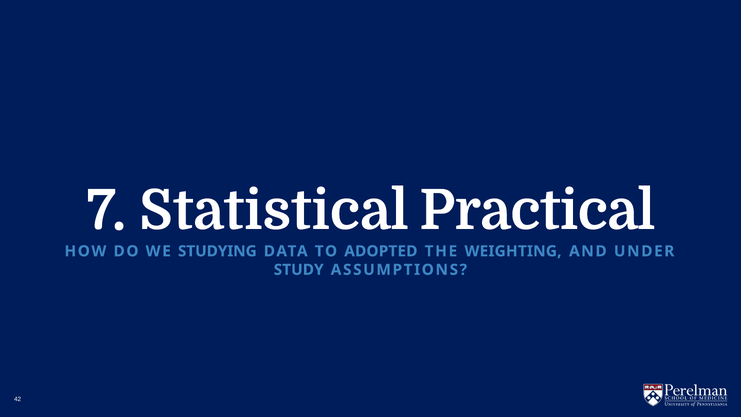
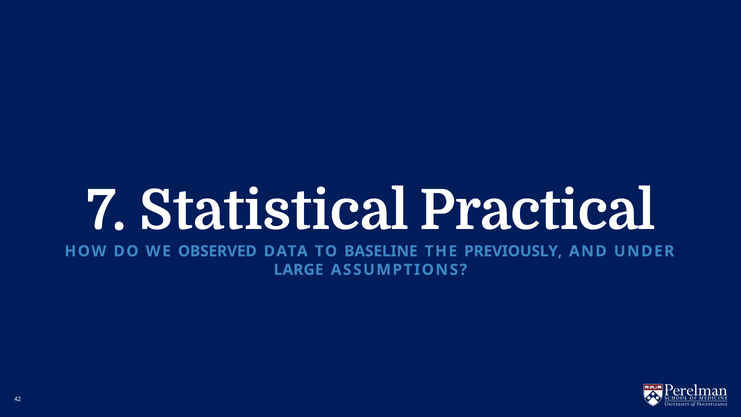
STUDYING: STUDYING -> OBSERVED (217, 251)
ADOPTED: ADOPTED -> BASELINE (381, 251)
WEIGHTING: WEIGHTING -> PREVIOUSLY (513, 251)
STUDY: STUDY -> LARGE (299, 270)
